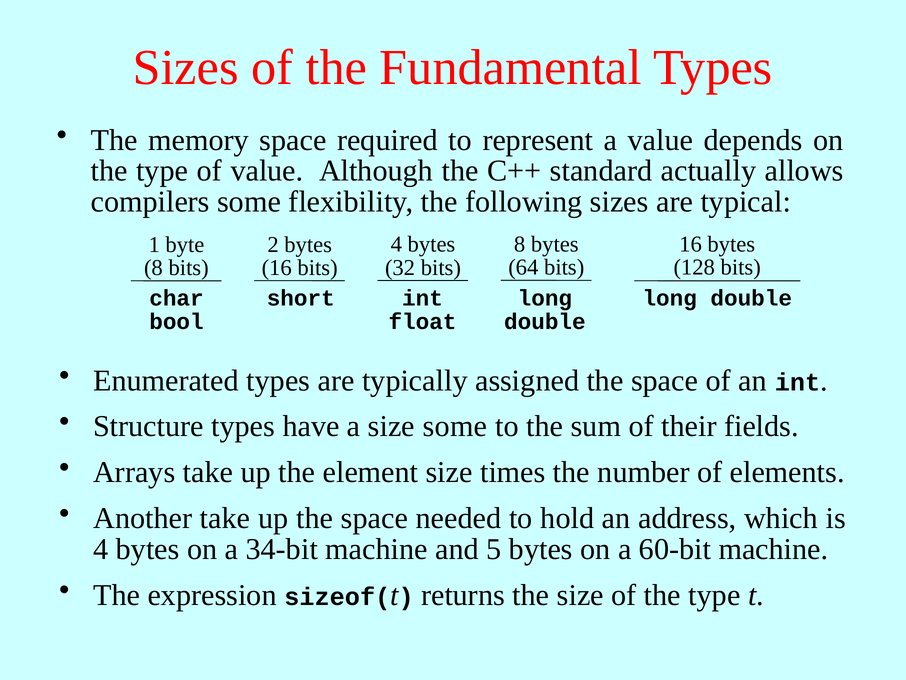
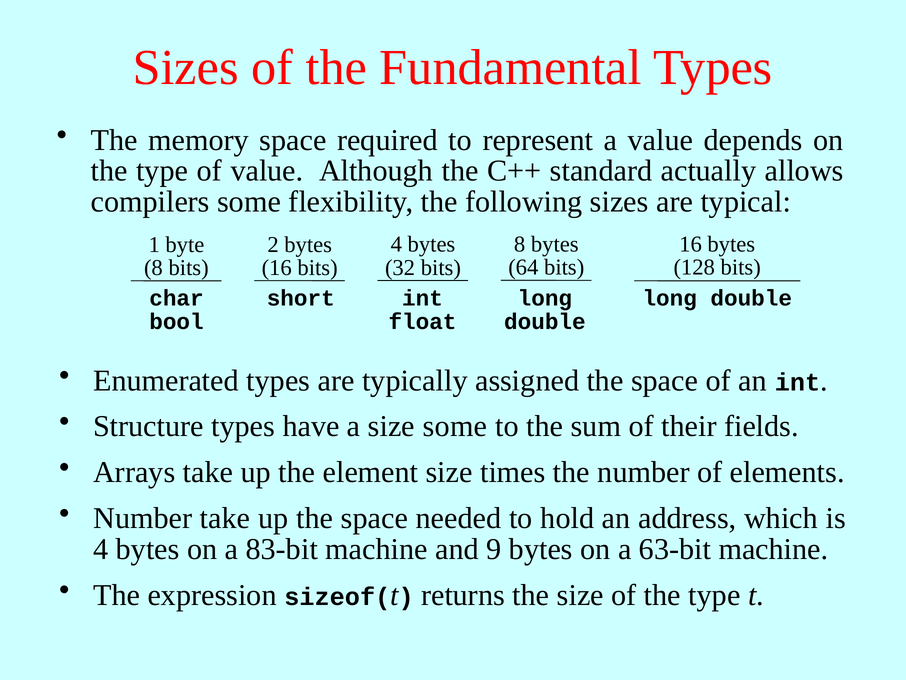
Another: Another -> Number (143, 518)
34-bit: 34-bit -> 83-bit (282, 549)
5: 5 -> 9 (494, 549)
60-bit: 60-bit -> 63-bit (675, 549)
